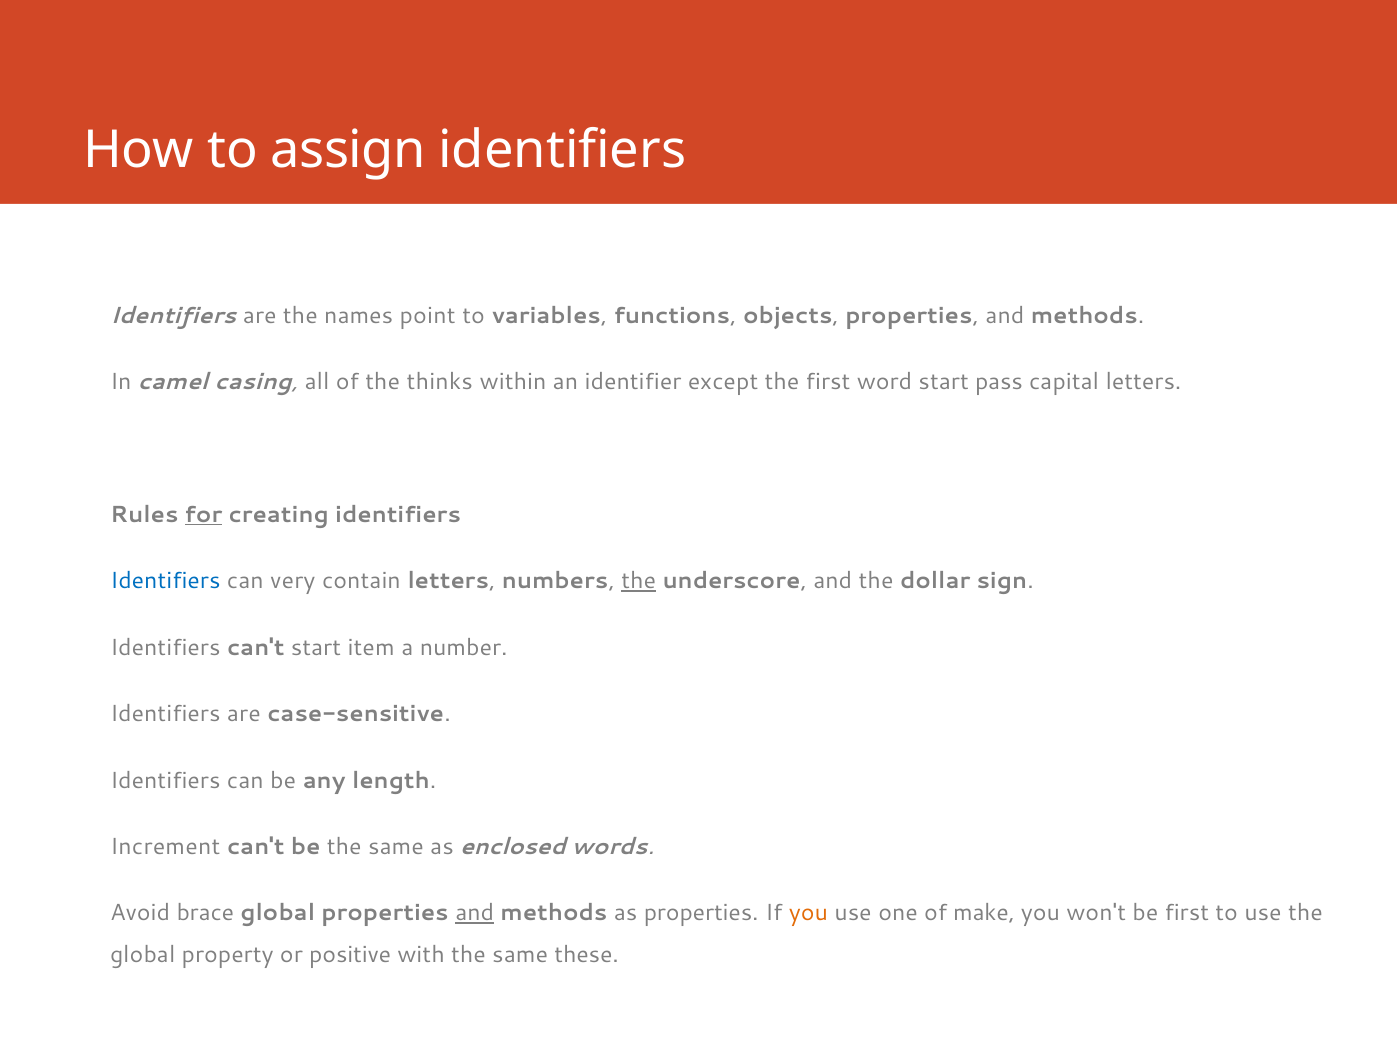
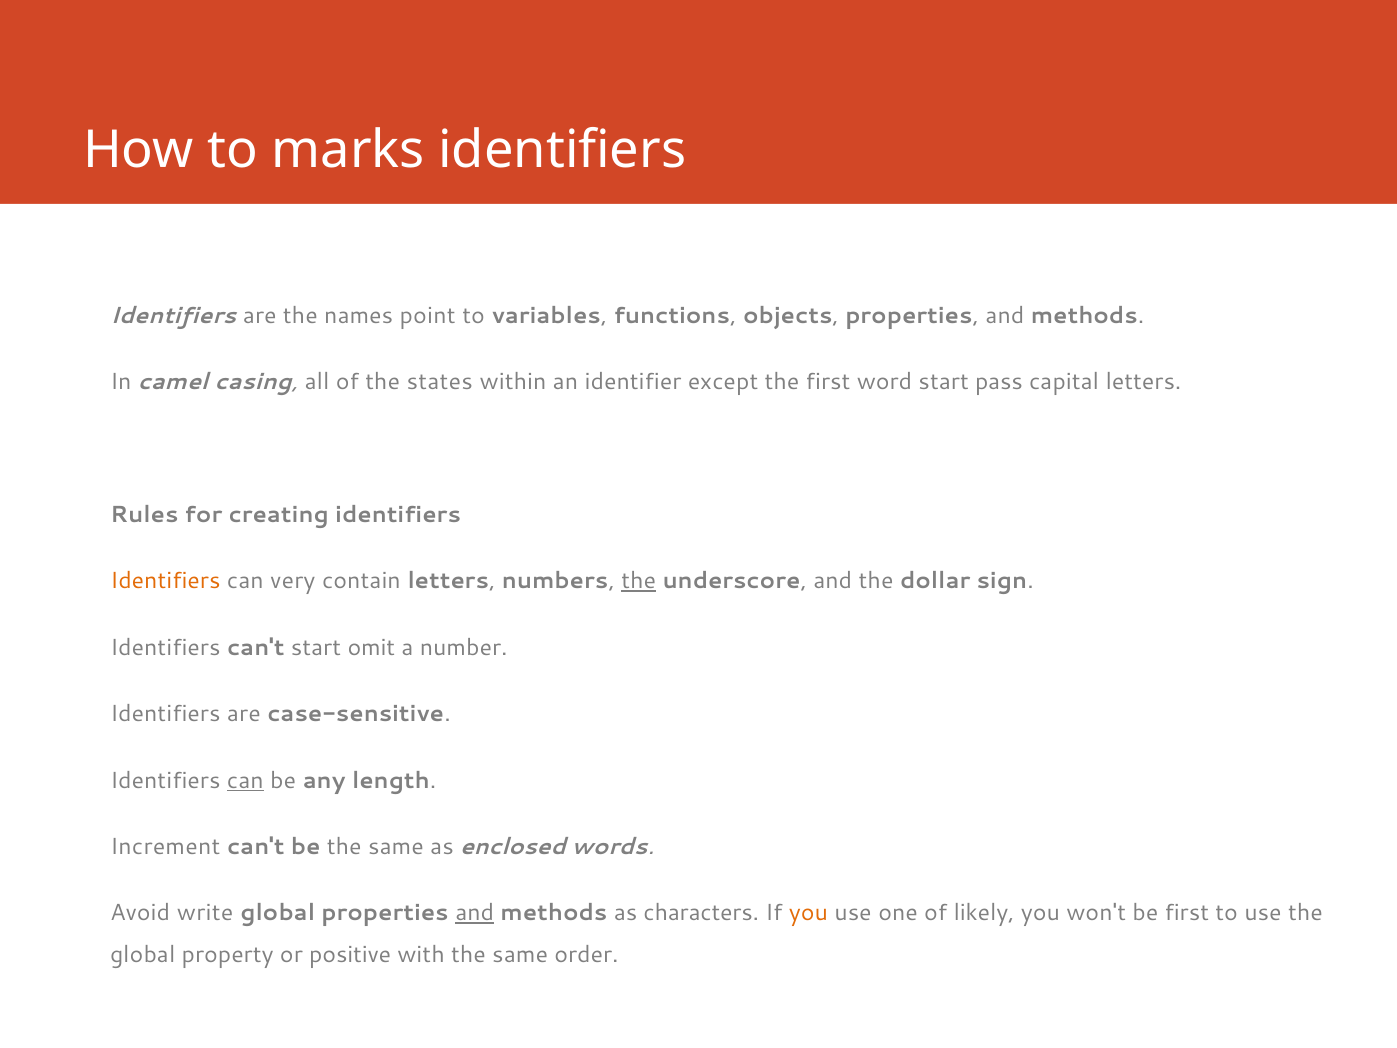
assign: assign -> marks (348, 150)
thinks: thinks -> states (440, 382)
for underline: present -> none (203, 515)
Identifiers colour: blue -> orange (165, 581)
item: item -> omit (371, 647)
can underline: none -> present (245, 780)
brace: brace -> write (205, 913)
as properties: properties -> characters (701, 913)
make: make -> likely (984, 913)
these: these -> order (587, 955)
